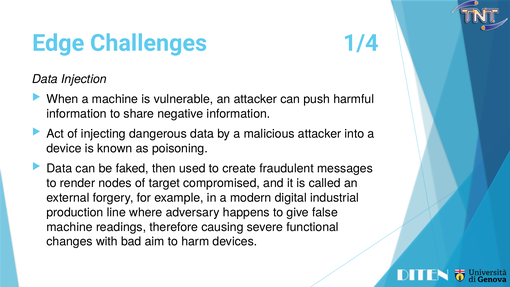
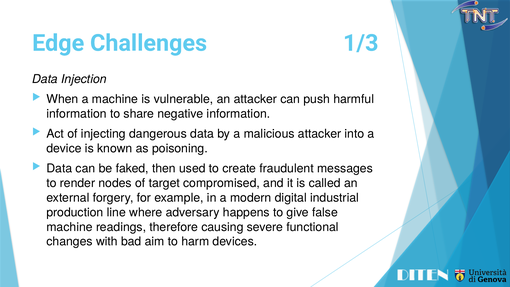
1/4: 1/4 -> 1/3 (361, 43)
